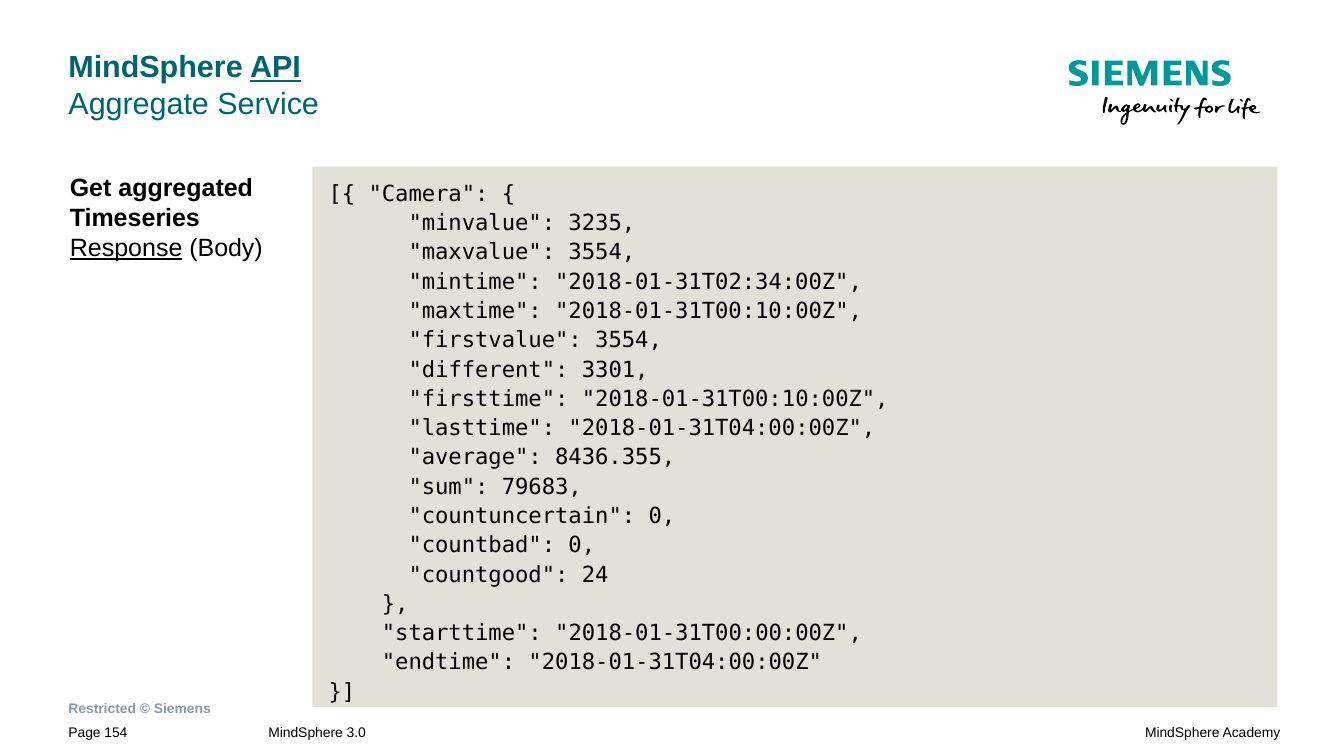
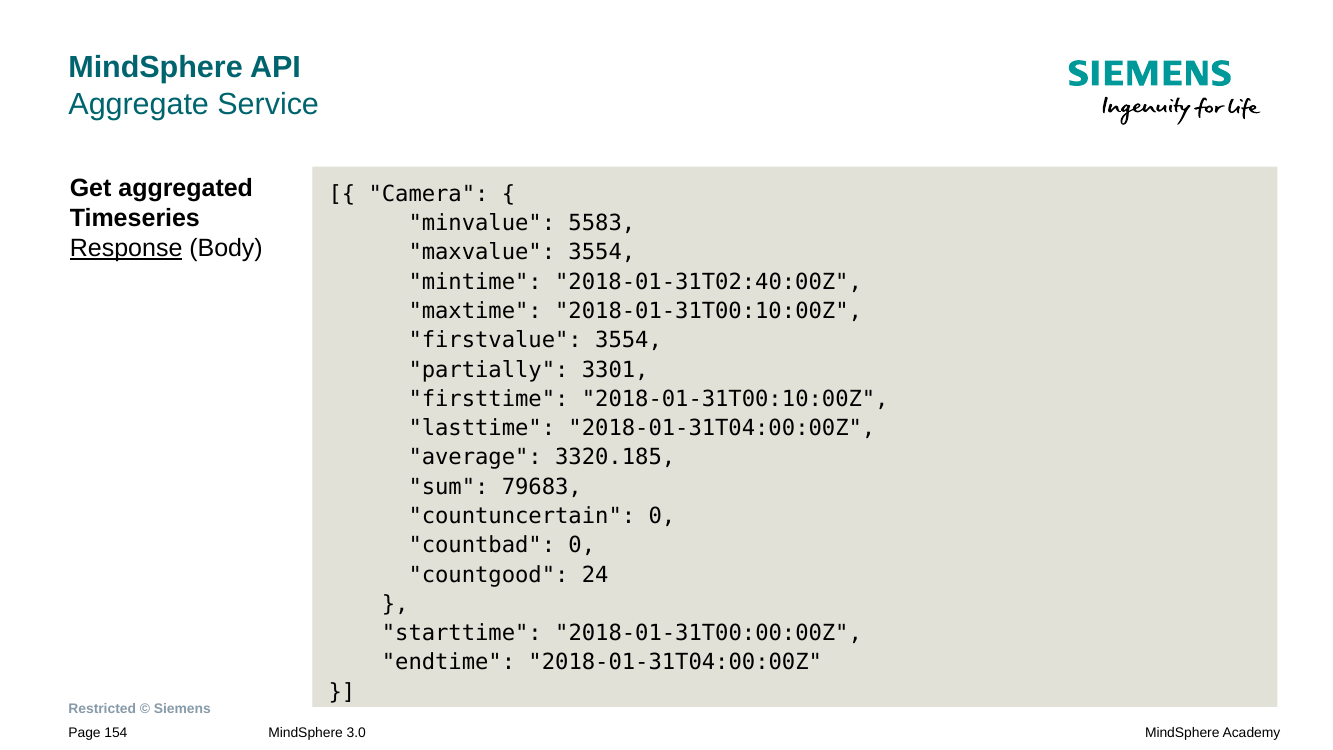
API underline: present -> none (275, 68)
3235: 3235 -> 5583 (602, 223)
2018-01-31T02:34:00Z: 2018-01-31T02:34:00Z -> 2018-01-31T02:40:00Z (709, 282)
different: different -> partially (489, 370)
8436.355: 8436.355 -> 3320.185 (615, 457)
